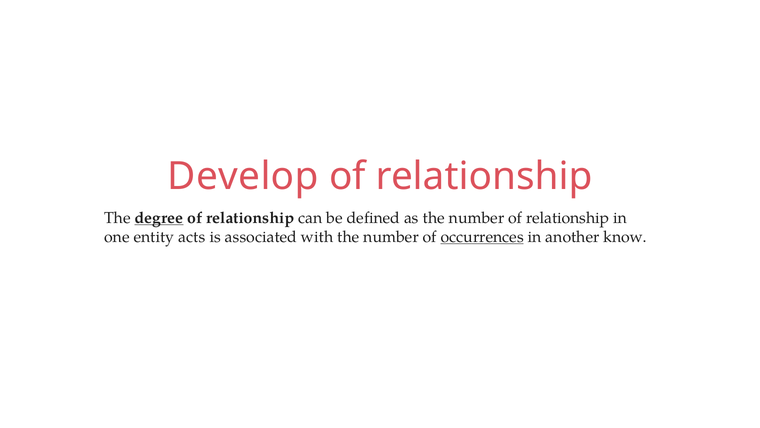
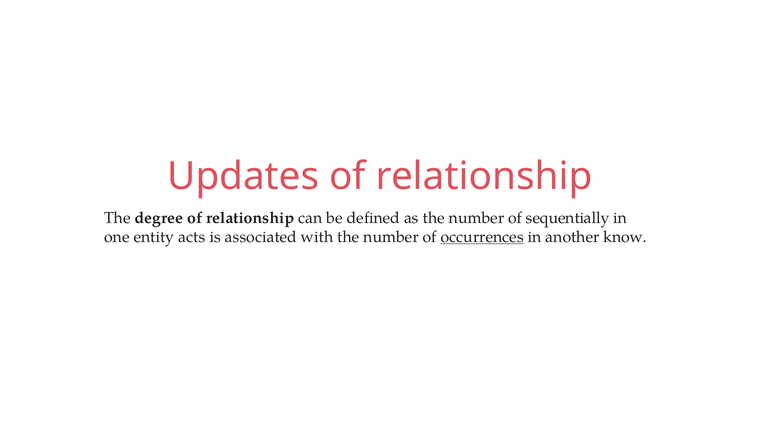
Develop: Develop -> Updates (243, 176)
degree underline: present -> none (159, 218)
number of relationship: relationship -> sequentially (568, 218)
